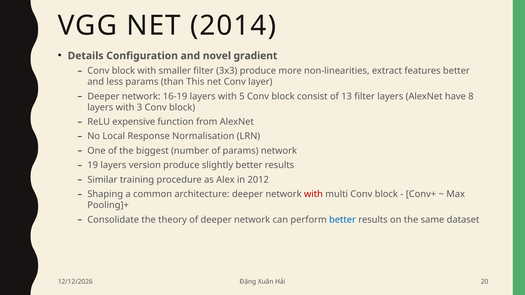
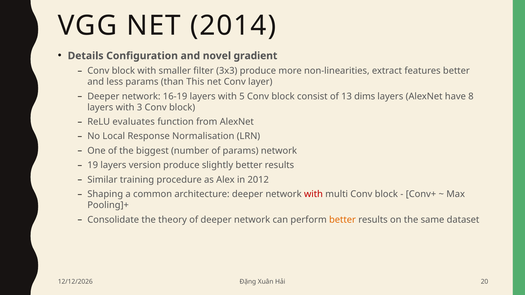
13 filter: filter -> dims (365, 96)
expensive: expensive -> evaluates (134, 122)
better colour: blue -> orange (342, 220)
